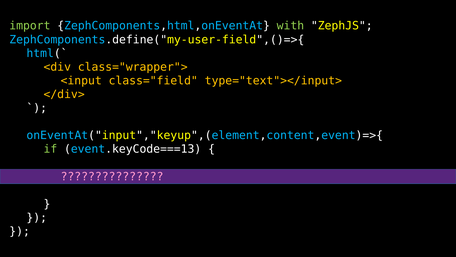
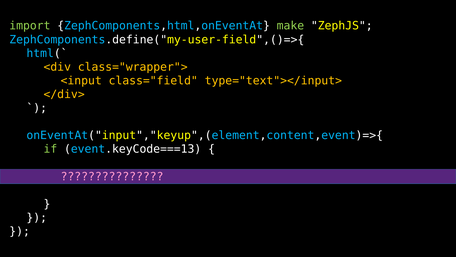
with: with -> make (290, 26)
